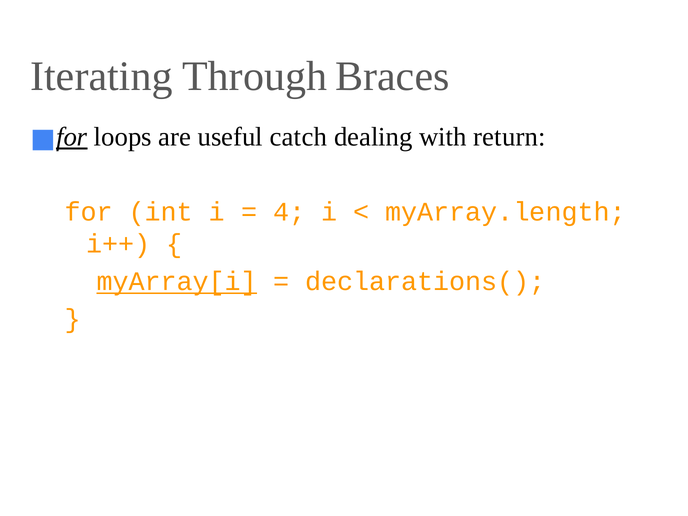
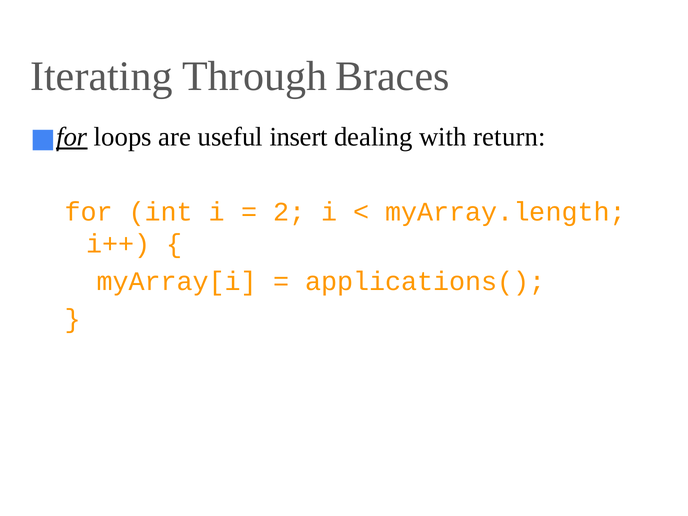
catch: catch -> insert (299, 137)
4: 4 -> 2 (289, 212)
myArray[i underline: present -> none (177, 282)
declarations(: declarations( -> applications( (425, 282)
